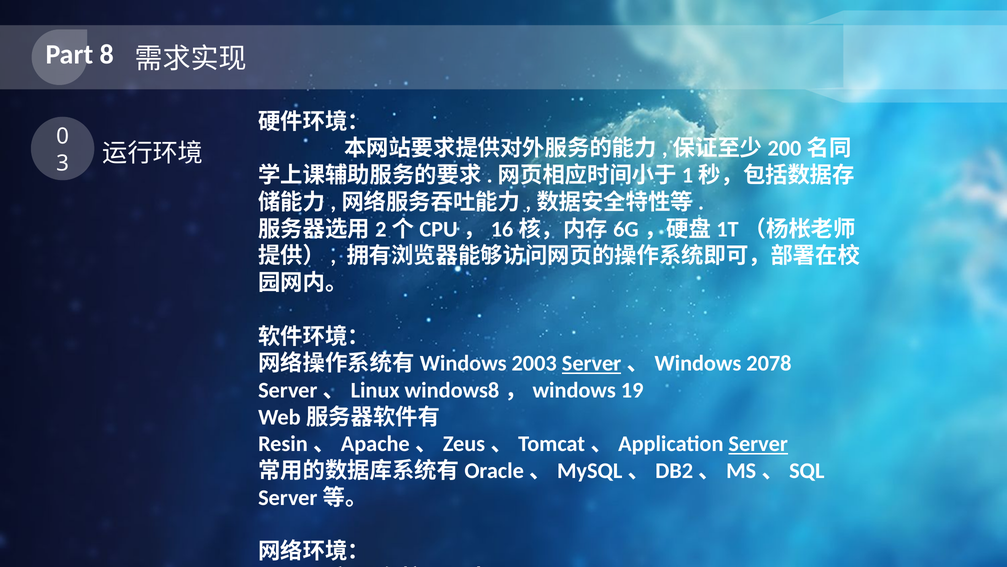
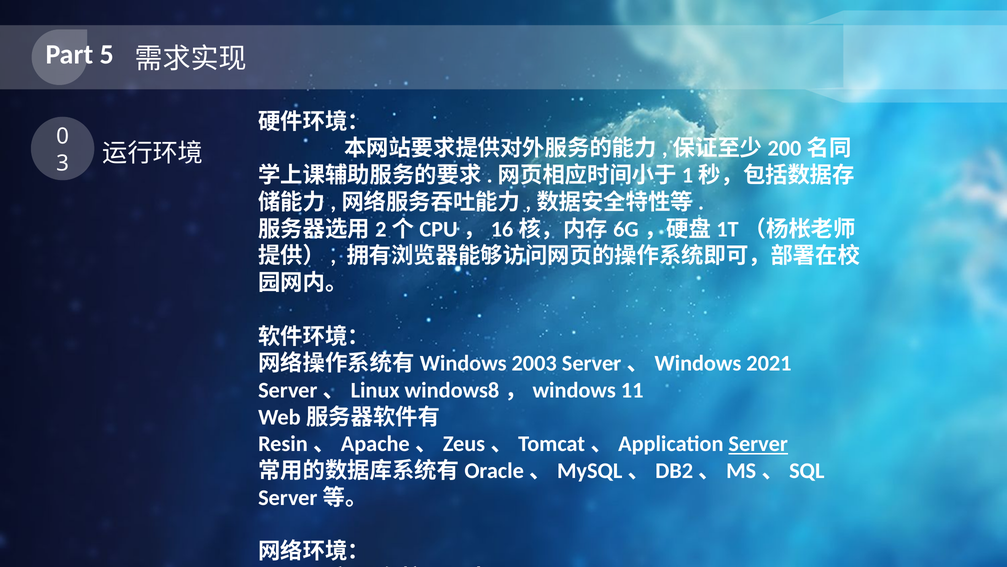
8: 8 -> 5 (107, 55)
Server underline: present -> none (592, 363)
2078: 2078 -> 2021 (769, 363)
19: 19 -> 11 (632, 390)
